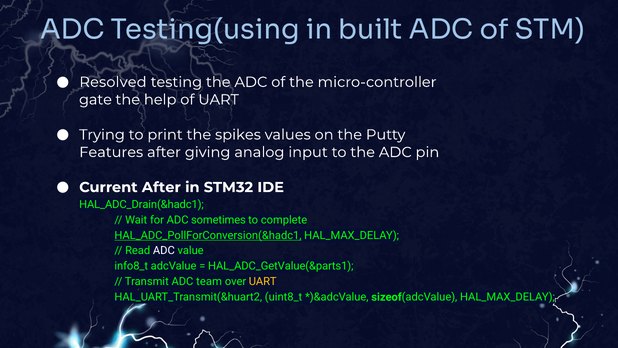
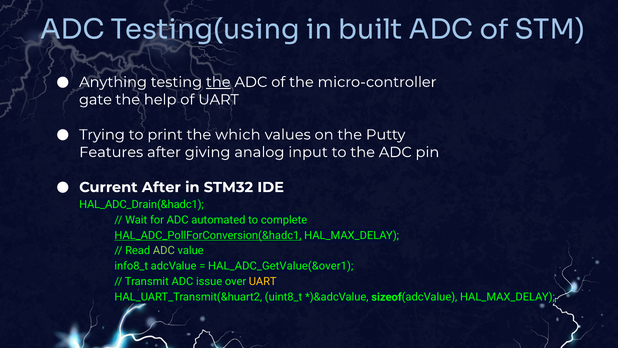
Resolved: Resolved -> Anything (113, 82)
the underline: none -> present (218, 82)
spikes: spikes -> which (238, 135)
sometimes: sometimes -> automated (218, 220)
ADC colour: white -> light green (164, 251)
HAL_ADC_GetValue(&parts1: HAL_ADC_GetValue(&parts1 -> HAL_ADC_GetValue(&over1 (281, 266)
team: team -> issue (209, 281)
